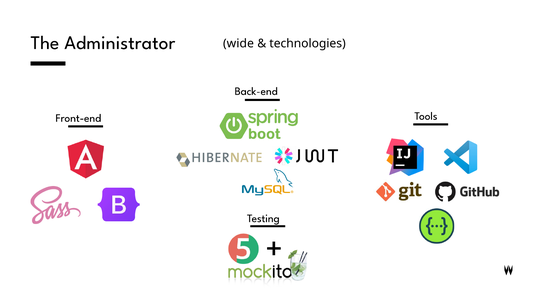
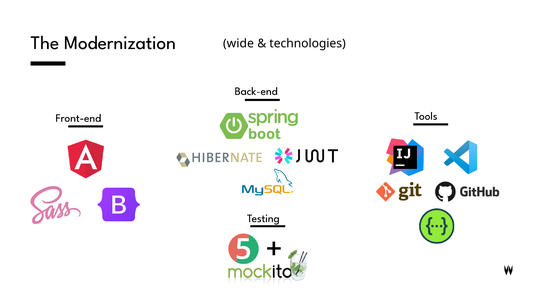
Administrator: Administrator -> Modernization (120, 43)
